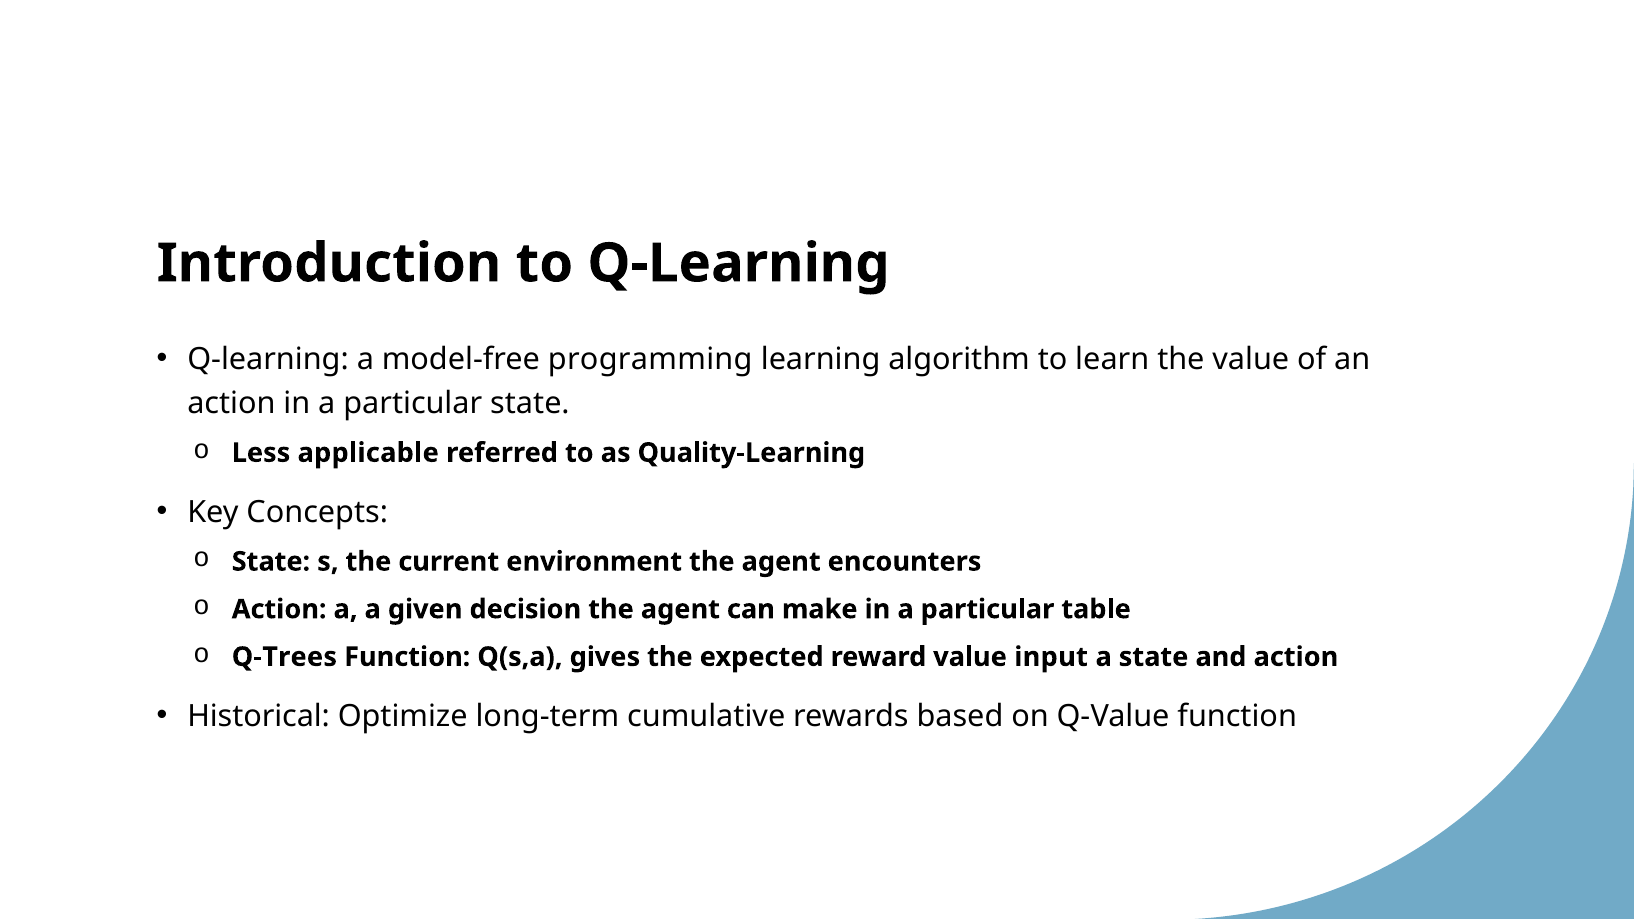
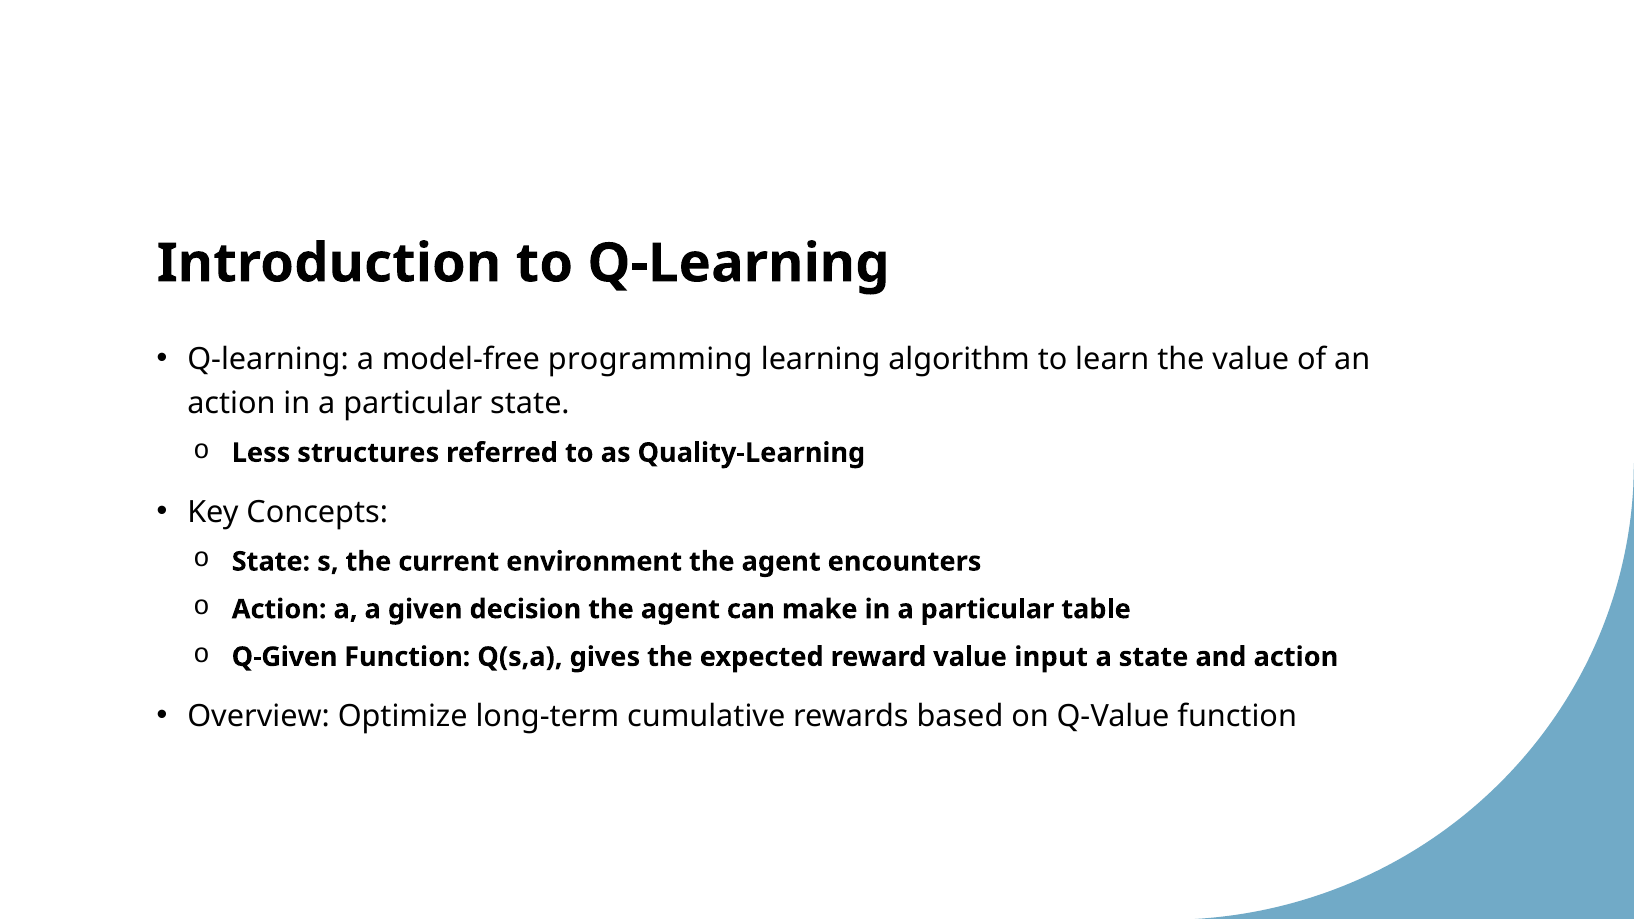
applicable: applicable -> structures (368, 453)
Q-Trees: Q-Trees -> Q-Given (285, 657)
Historical: Historical -> Overview (259, 716)
